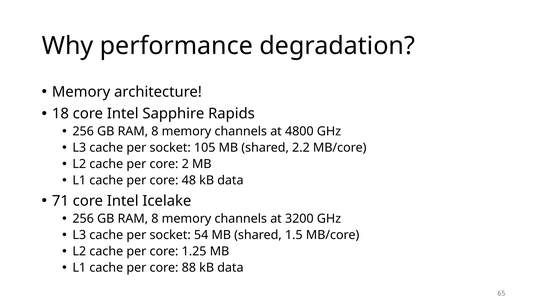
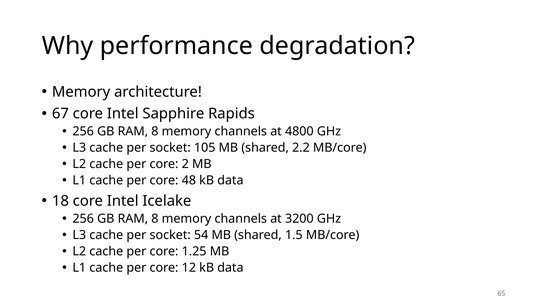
18: 18 -> 67 (60, 114)
71: 71 -> 18 (60, 201)
88: 88 -> 12 (189, 267)
